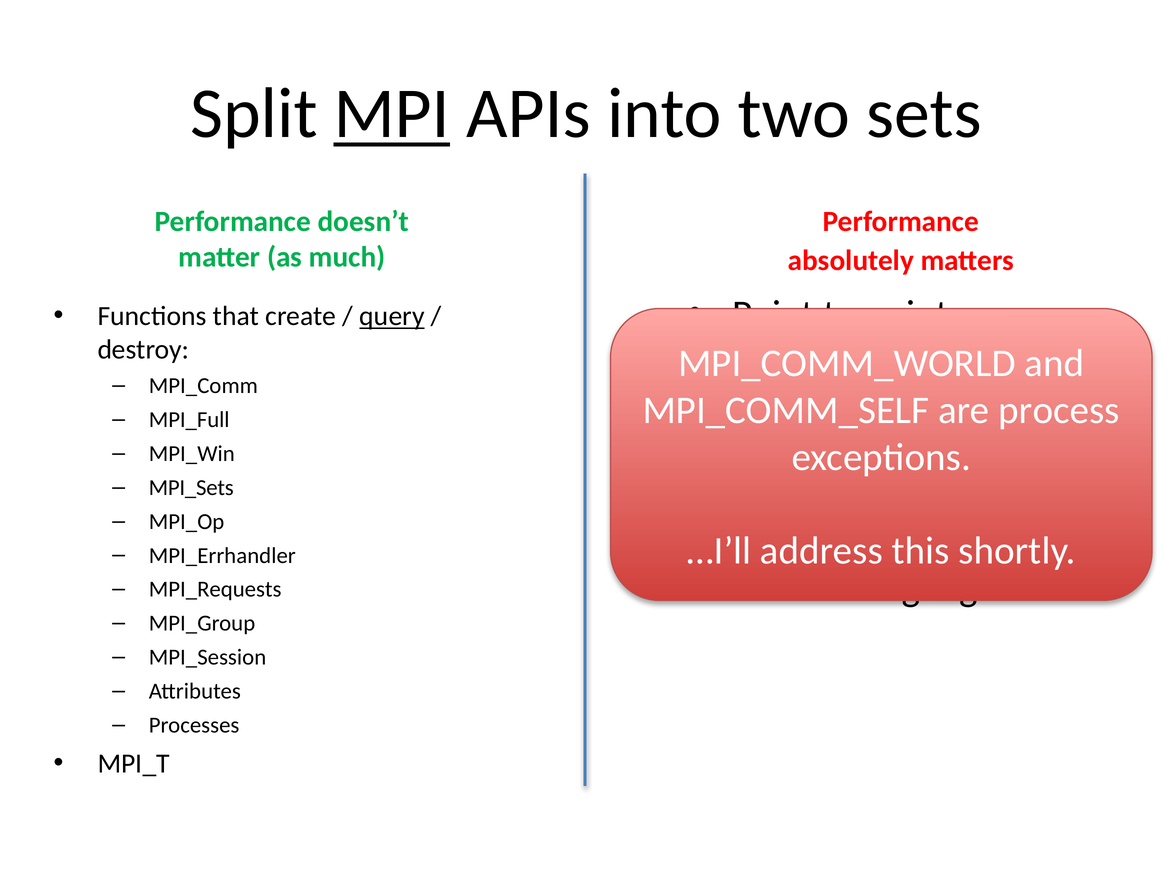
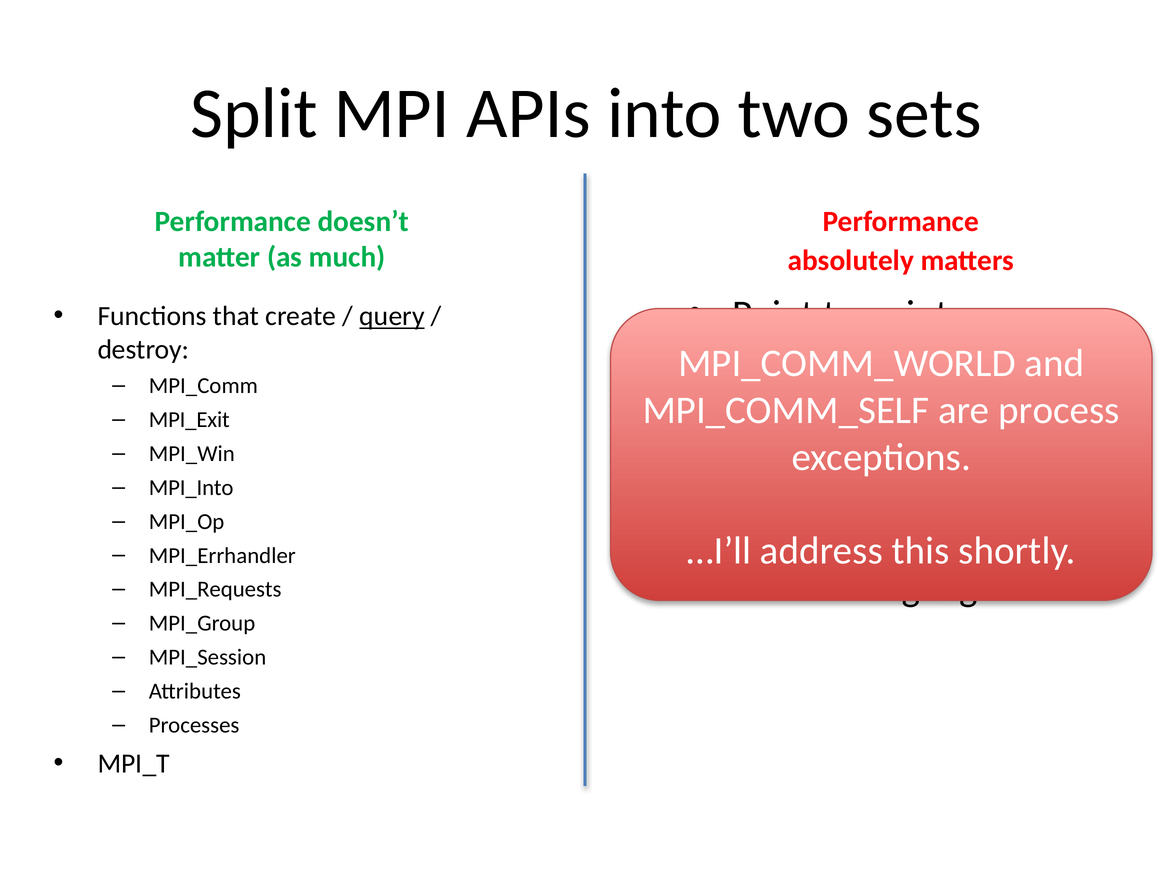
MPI underline: present -> none (392, 114)
MPI_Full: MPI_Full -> MPI_Exit (189, 420)
MPI_Sets: MPI_Sets -> MPI_Into (191, 488)
